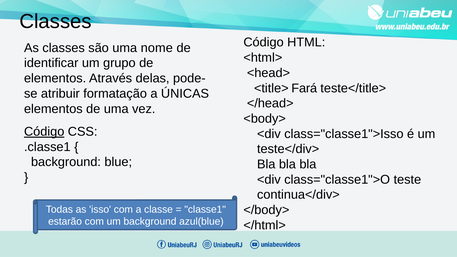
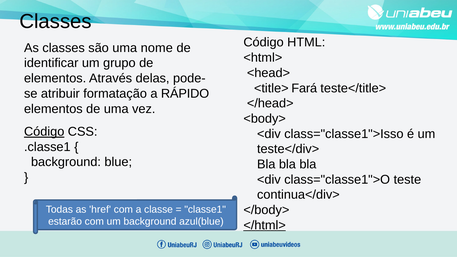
ÚNICAS: ÚNICAS -> RÁPIDO (185, 94)
isso: isso -> href (100, 209)
</html> underline: none -> present (265, 225)
